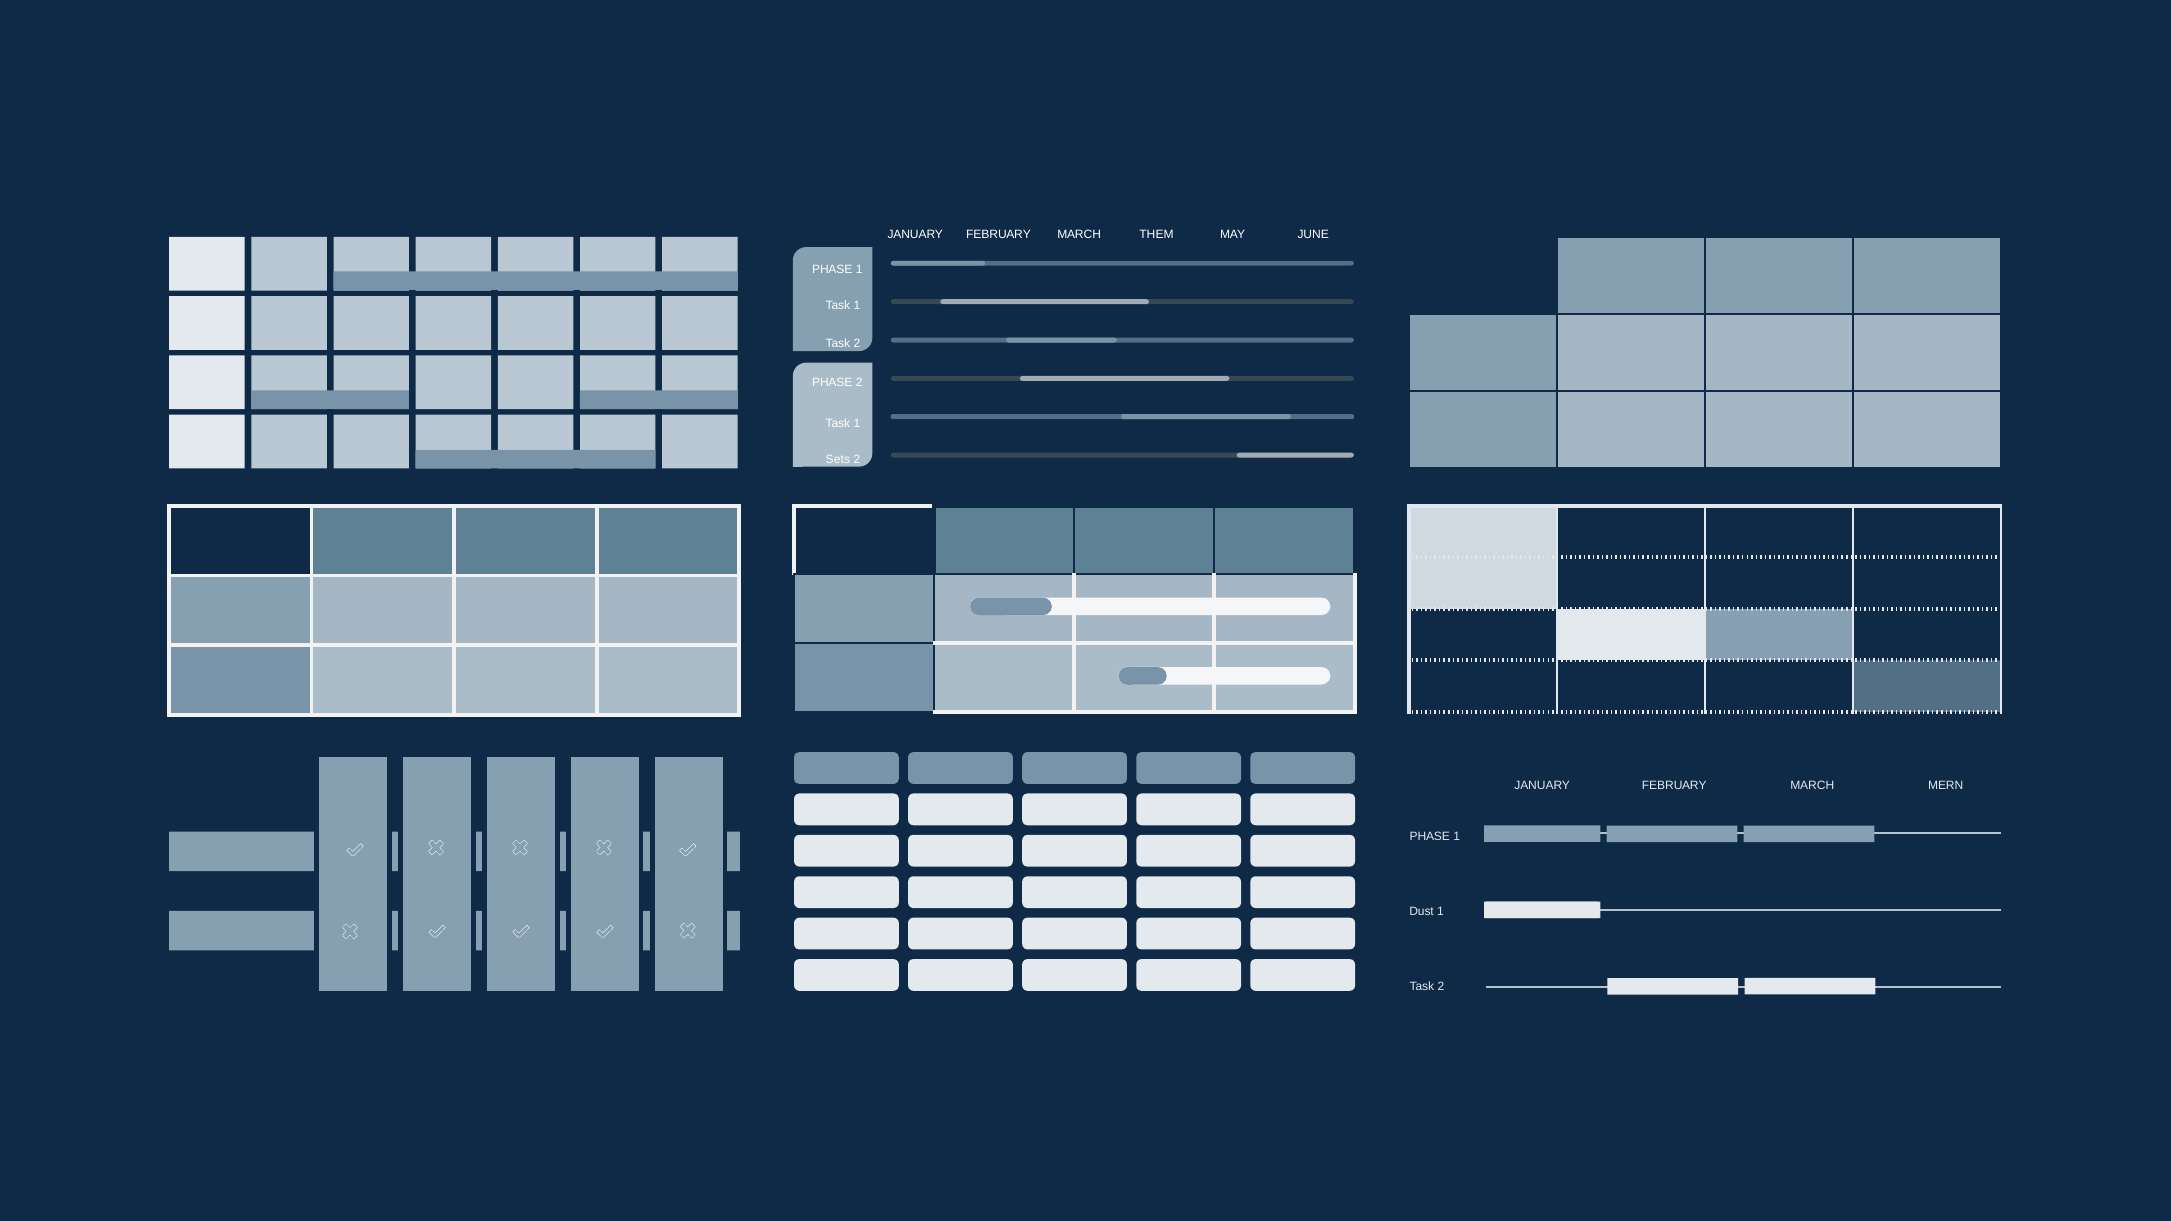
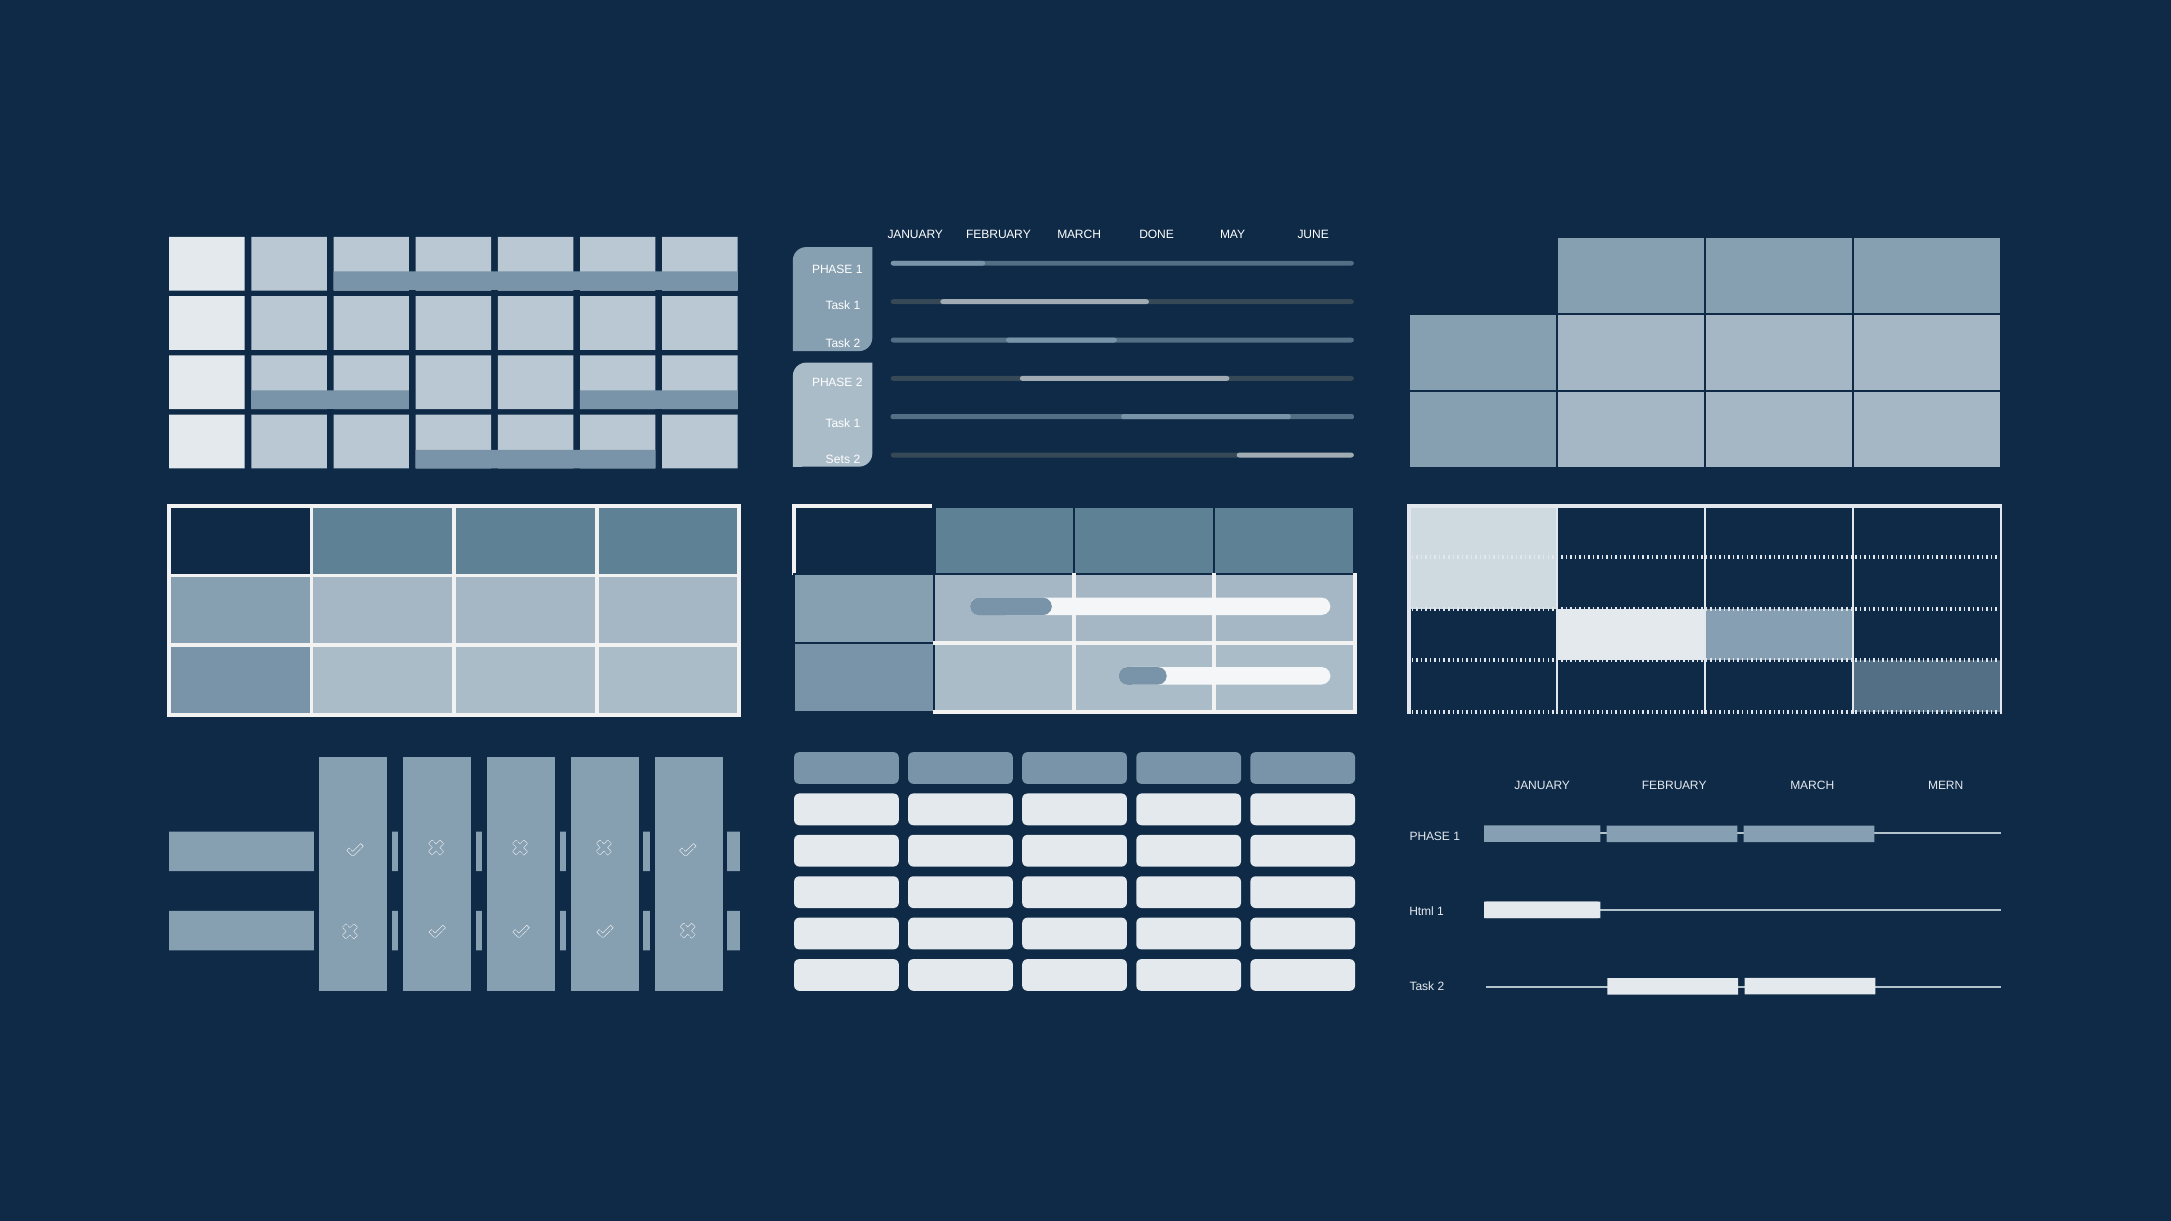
THEM: THEM -> DONE (1157, 234)
Dust: Dust -> Html (1422, 912)
